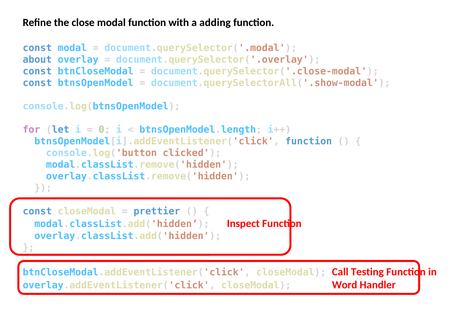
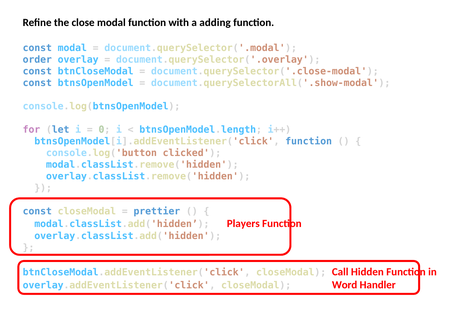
about: about -> order (37, 60)
Inspect: Inspect -> Players (243, 224)
Testing: Testing -> Hidden (367, 272)
